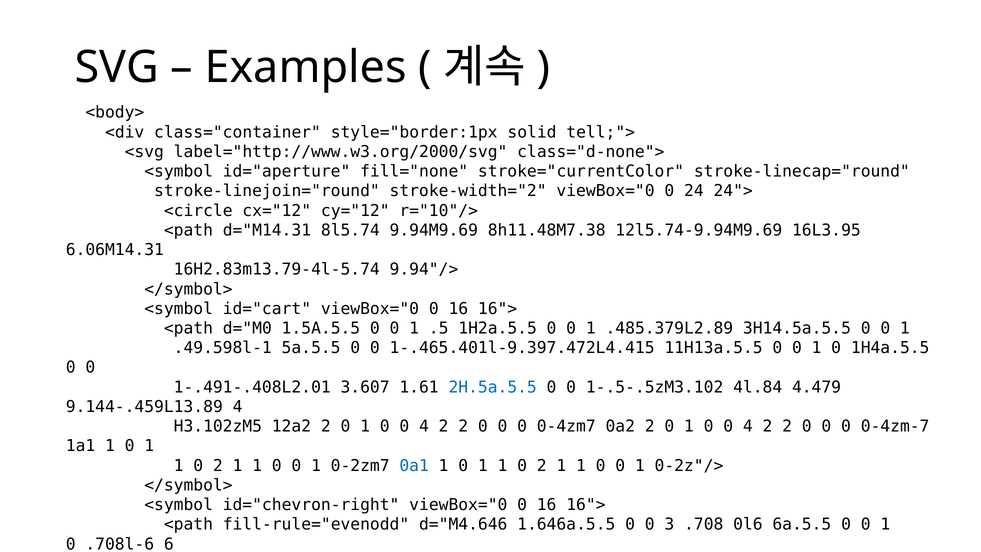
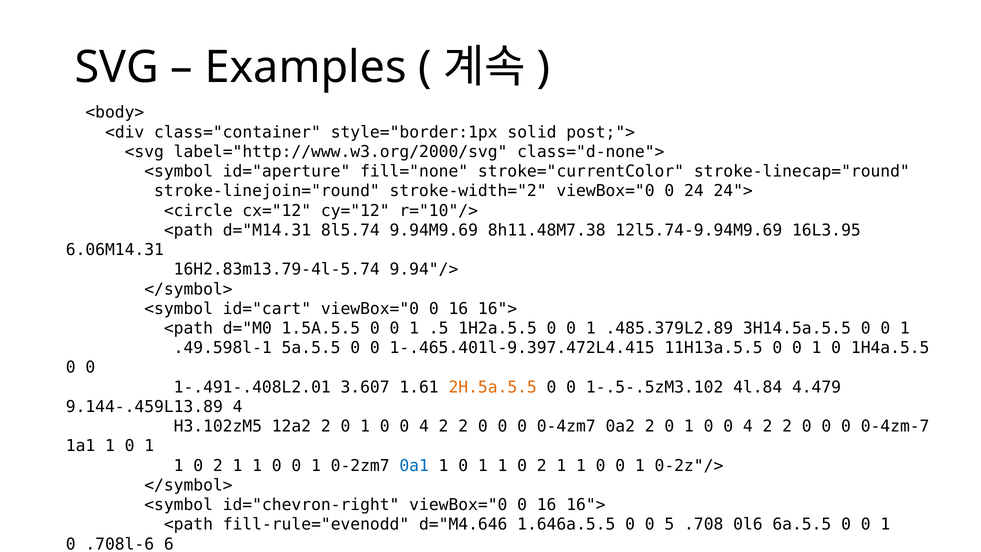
tell;">: tell;"> -> post;"> (601, 132)
2H.5a.5.5 colour: blue -> orange (493, 387)
3: 3 -> 5 (669, 524)
